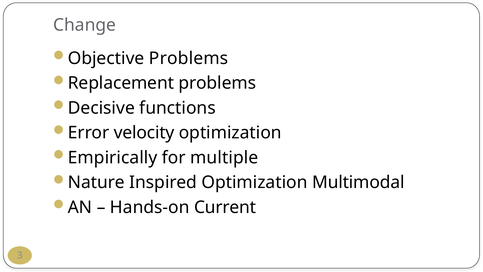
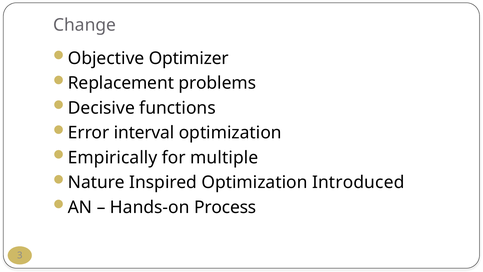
Objective Problems: Problems -> Optimizer (189, 58)
velocity: velocity -> interval (144, 133)
Multimodal: Multimodal -> Introduced (358, 182)
Current: Current -> Process (225, 207)
